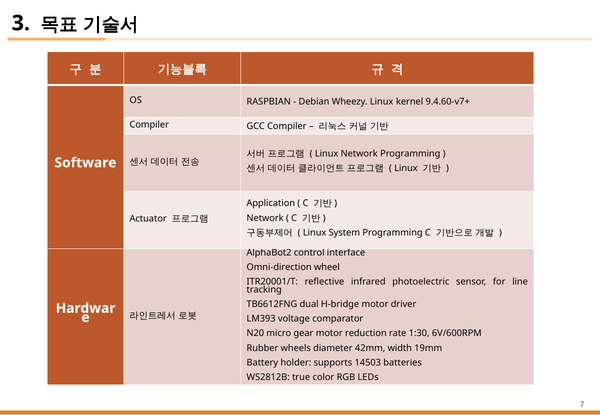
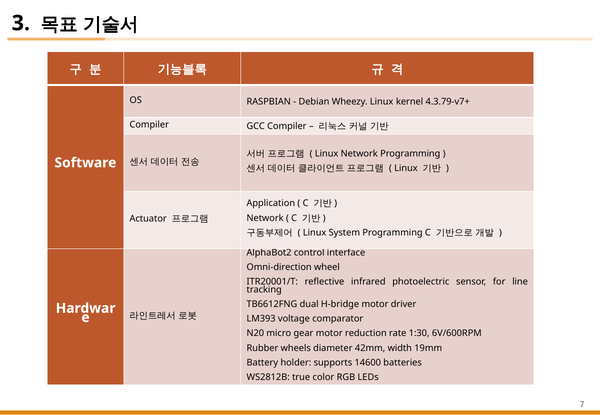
9.4.60-v7+: 9.4.60-v7+ -> 4.3.79-v7+ (448, 102)
14503: 14503 -> 14600 (368, 363)
